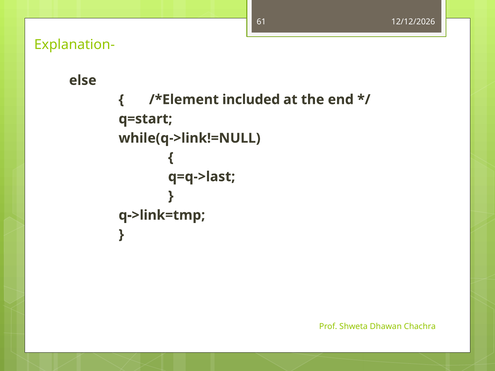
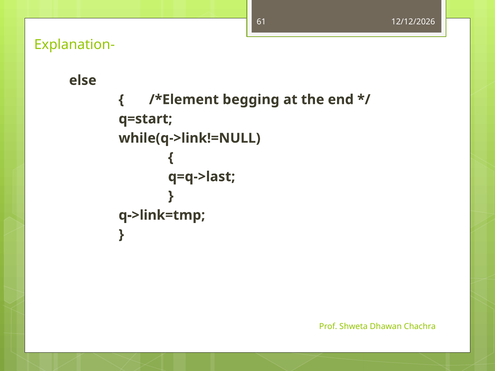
included: included -> begging (251, 100)
